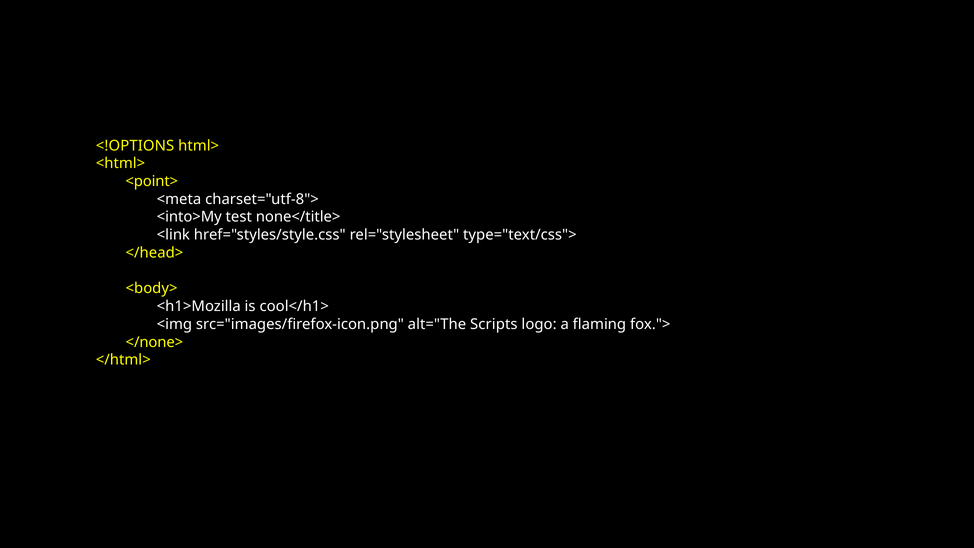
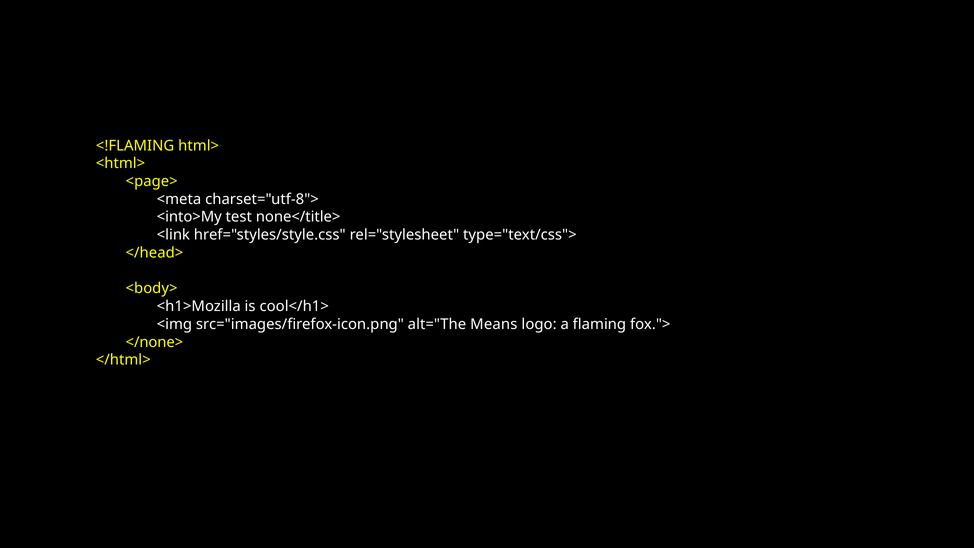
<!OPTIONS: <!OPTIONS -> <!FLAMING (135, 146)
<point>: <point> -> <page> (152, 181)
Scripts: Scripts -> Means (494, 324)
